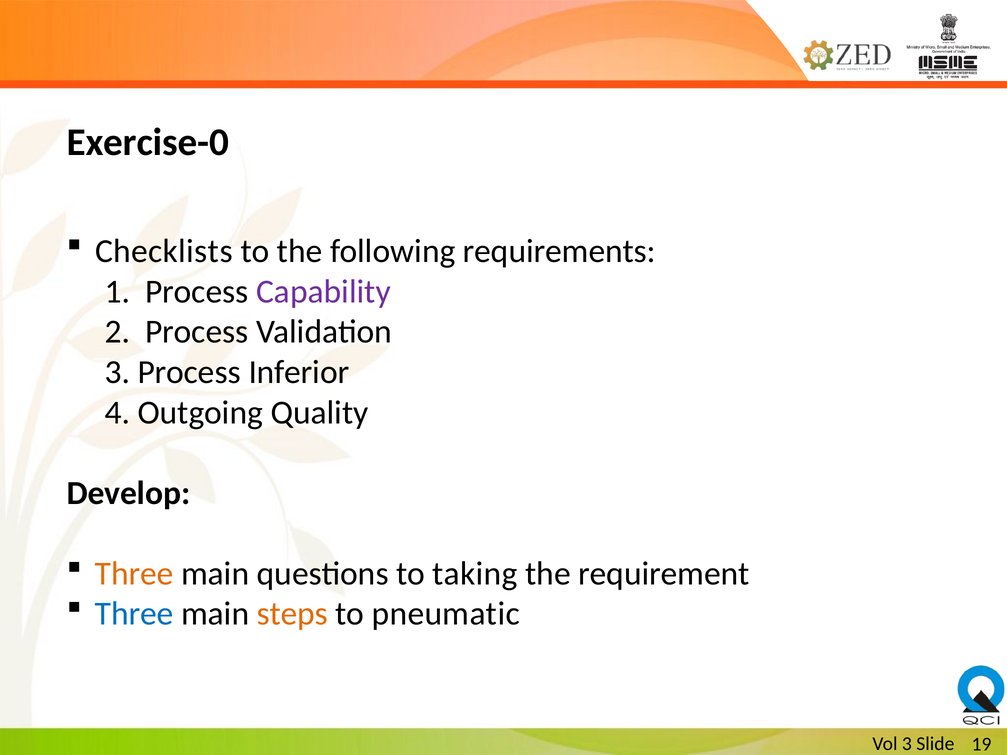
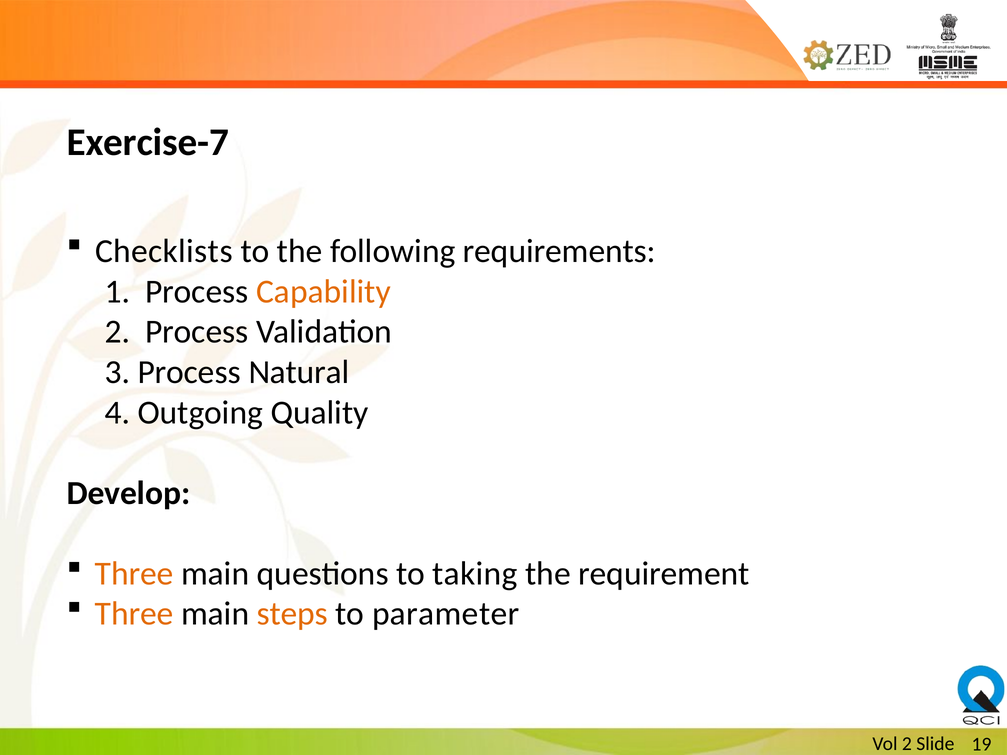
Exercise-0: Exercise-0 -> Exercise-7 (148, 142)
Capability colour: purple -> orange (323, 292)
Inferior: Inferior -> Natural (299, 372)
Three colour: blue -> orange (134, 614)
pneumatic: pneumatic -> parameter (446, 614)
3: 3 -> 2 (907, 744)
